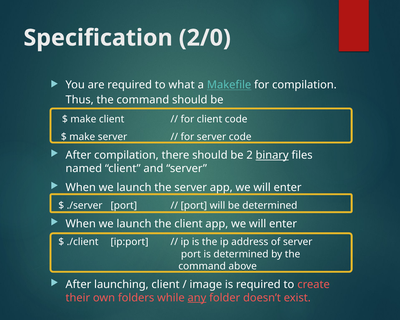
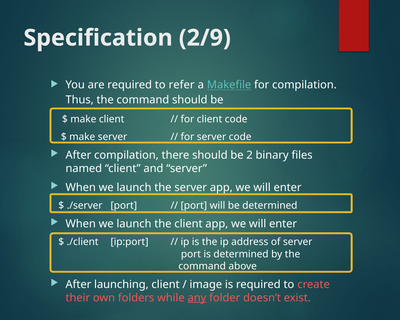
2/0: 2/0 -> 2/9 (205, 38)
what: what -> refer (182, 85)
binary underline: present -> none (272, 155)
